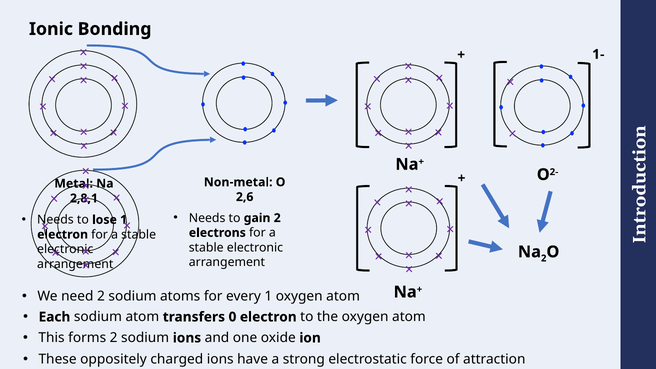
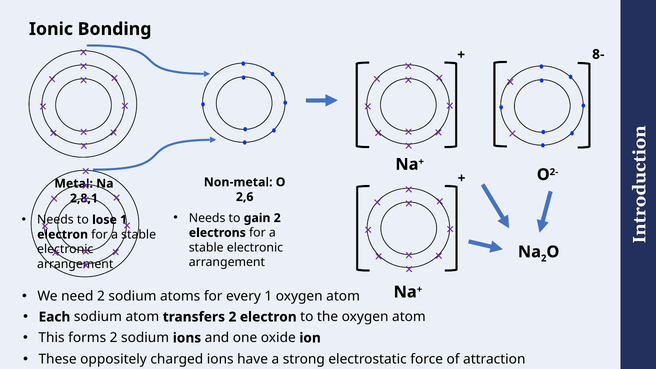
1-: 1- -> 8- (598, 54)
transfers 0: 0 -> 2 (232, 317)
